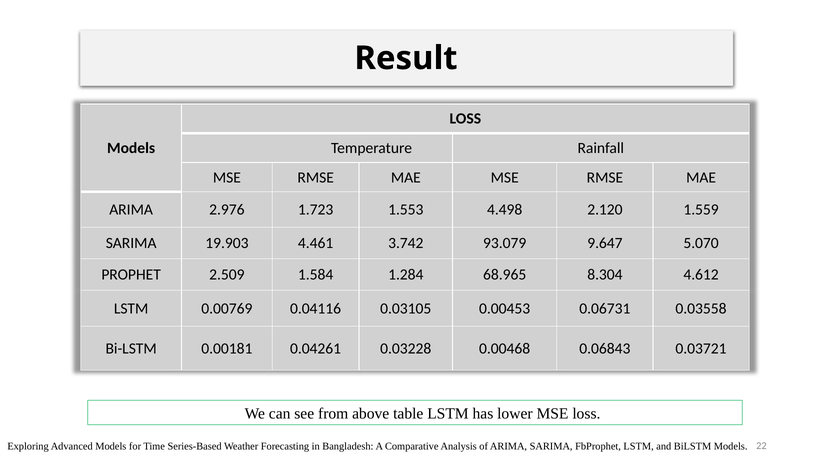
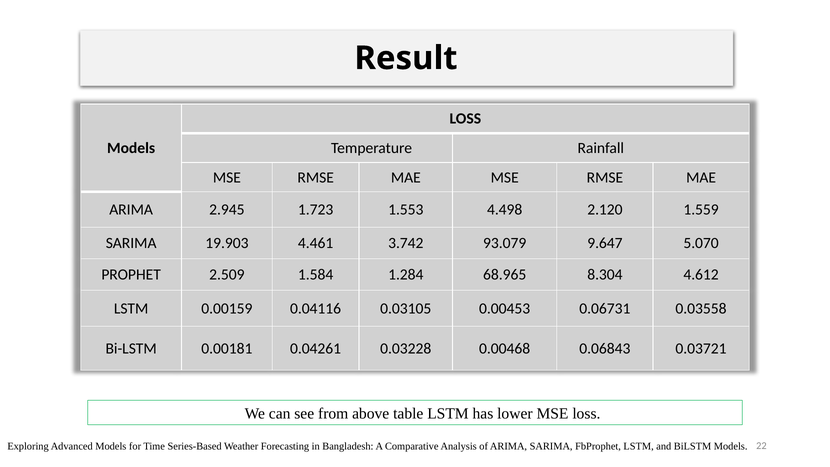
2.976: 2.976 -> 2.945 (227, 210)
0.00769: 0.00769 -> 0.00159 (227, 308)
